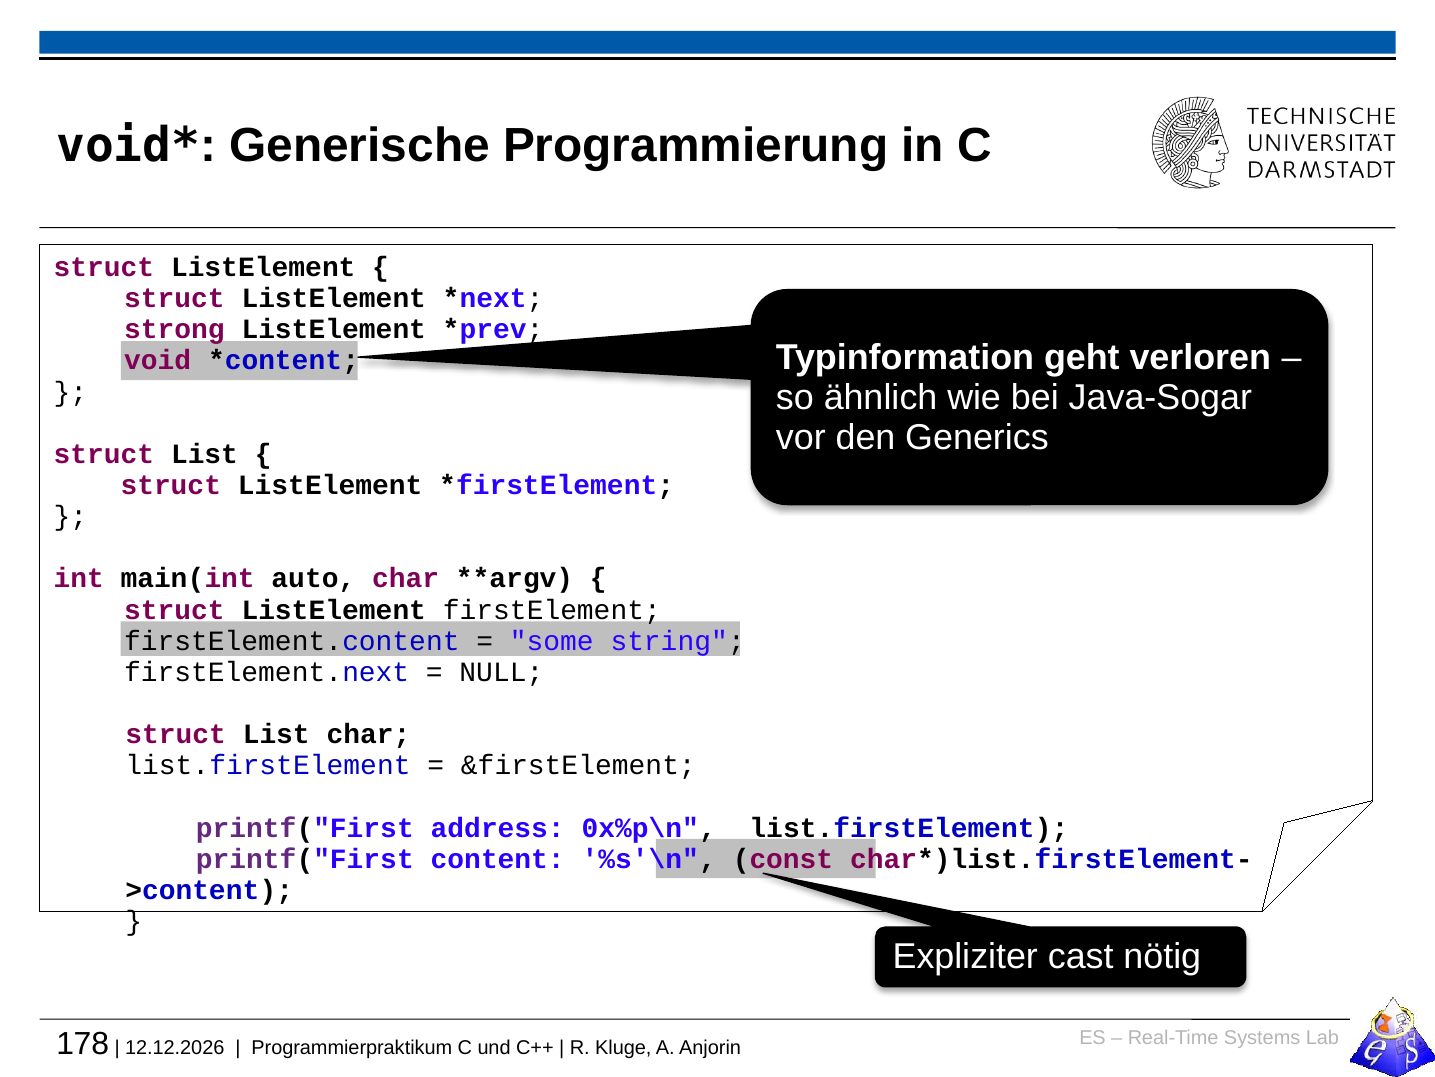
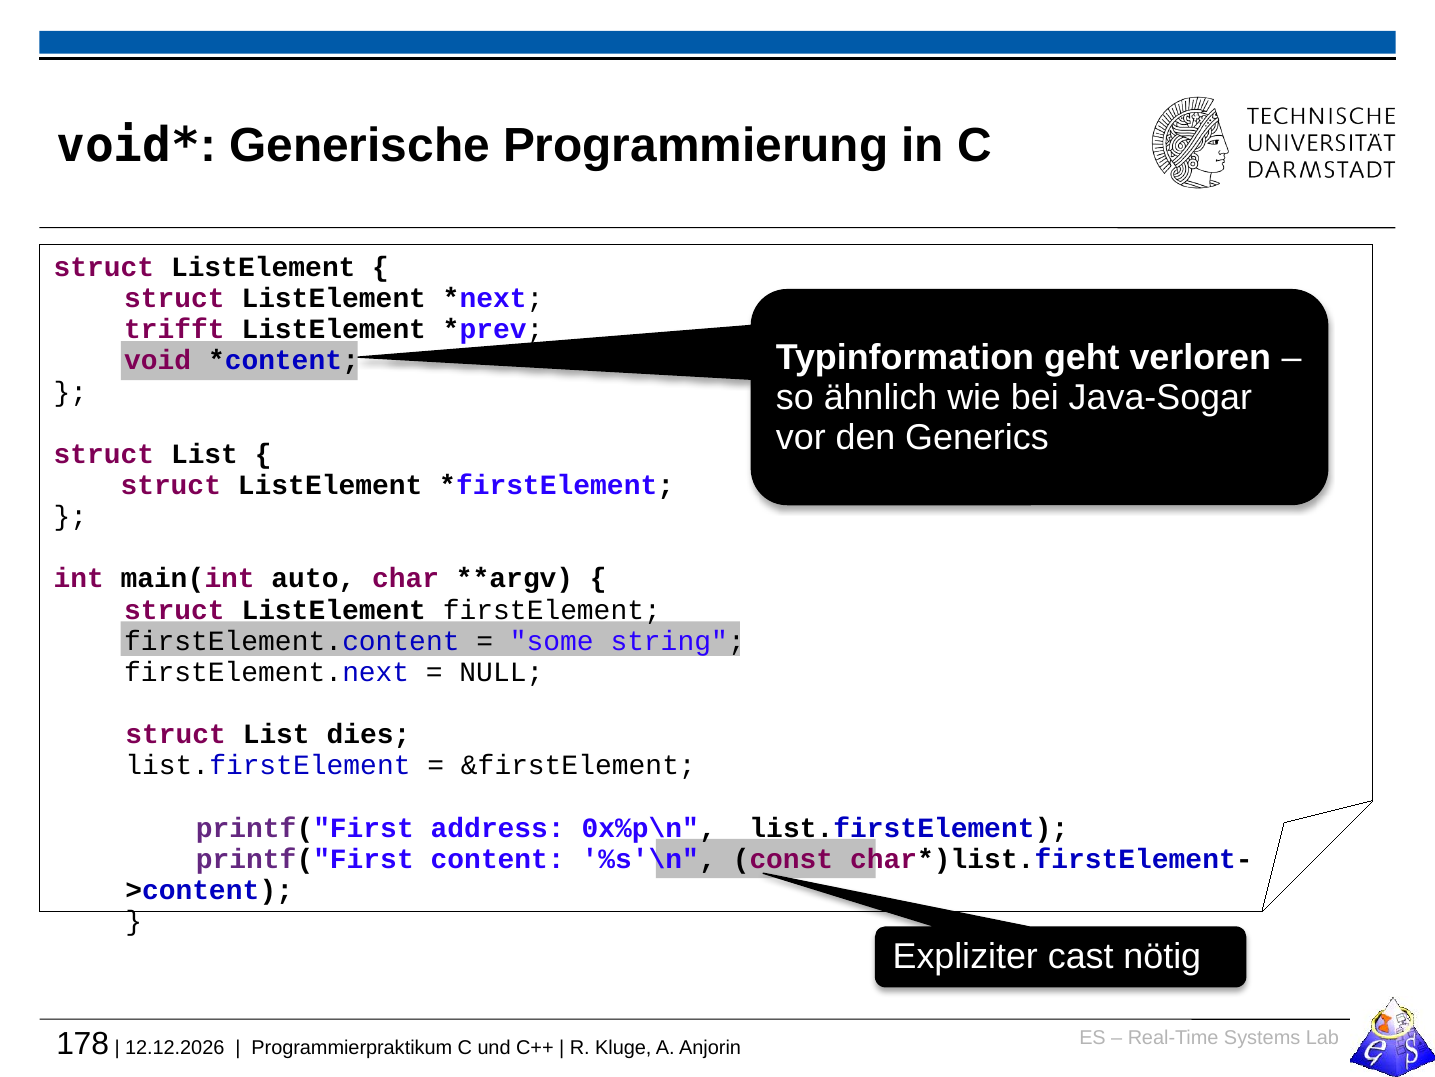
strong: strong -> trifft (174, 329)
List char: char -> dies (369, 734)
